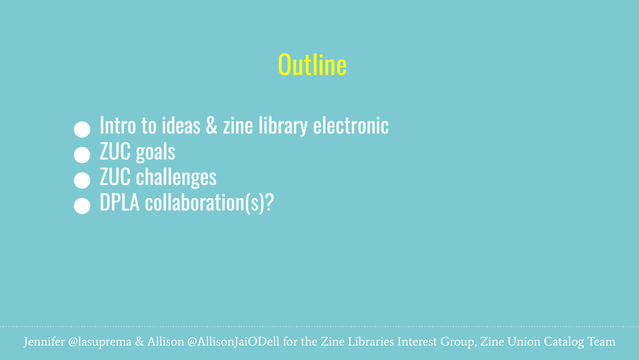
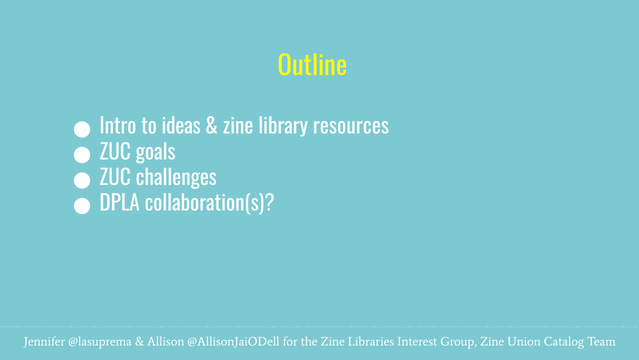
electronic: electronic -> resources (351, 127)
